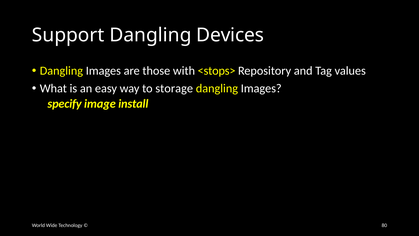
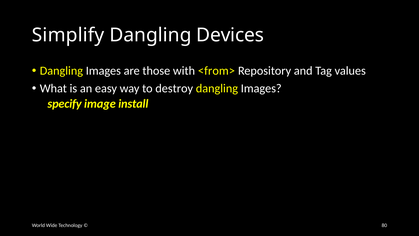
Support: Support -> Simplify (68, 35)
<stops>: <stops> -> <from> (216, 71)
storage: storage -> destroy (174, 88)
